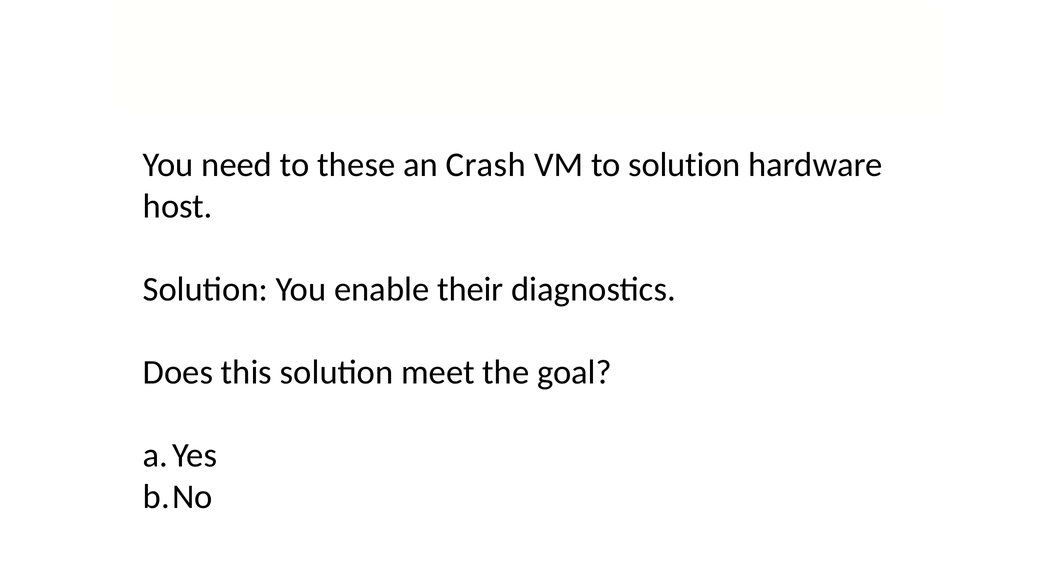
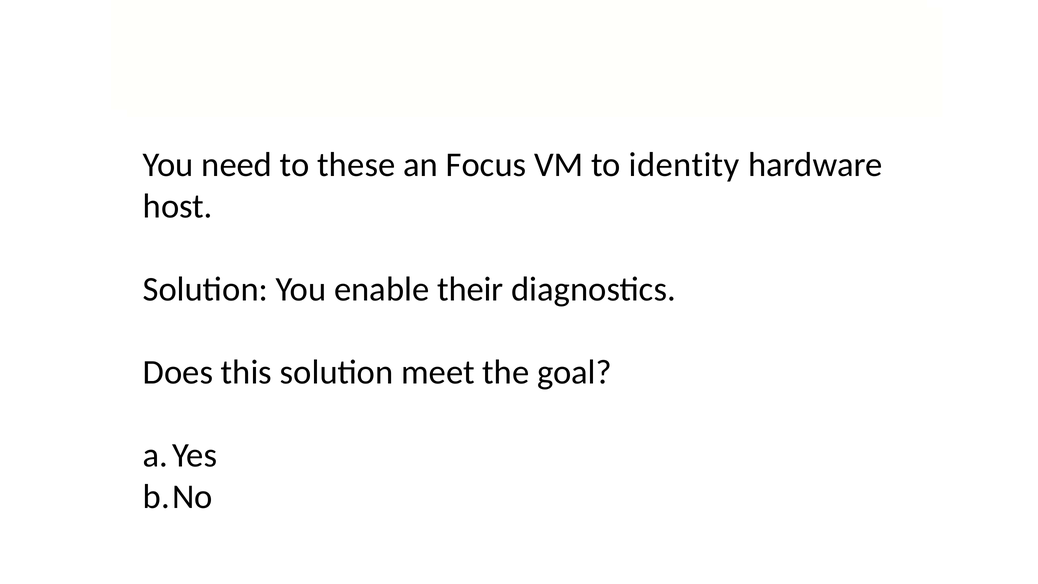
Crash: Crash -> Focus (486, 165)
to solution: solution -> identity (684, 165)
